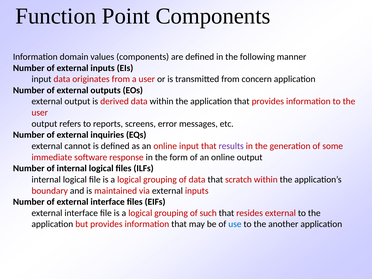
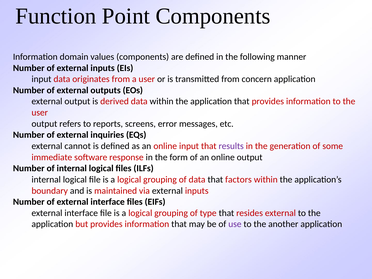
scratch: scratch -> factors (238, 180)
such: such -> type (208, 213)
use colour: blue -> purple (235, 224)
